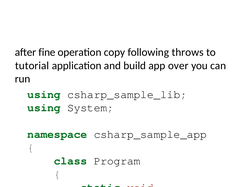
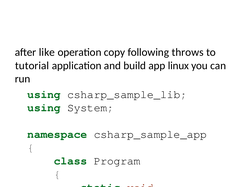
fine: fine -> like (47, 52)
over: over -> linux (178, 66)
